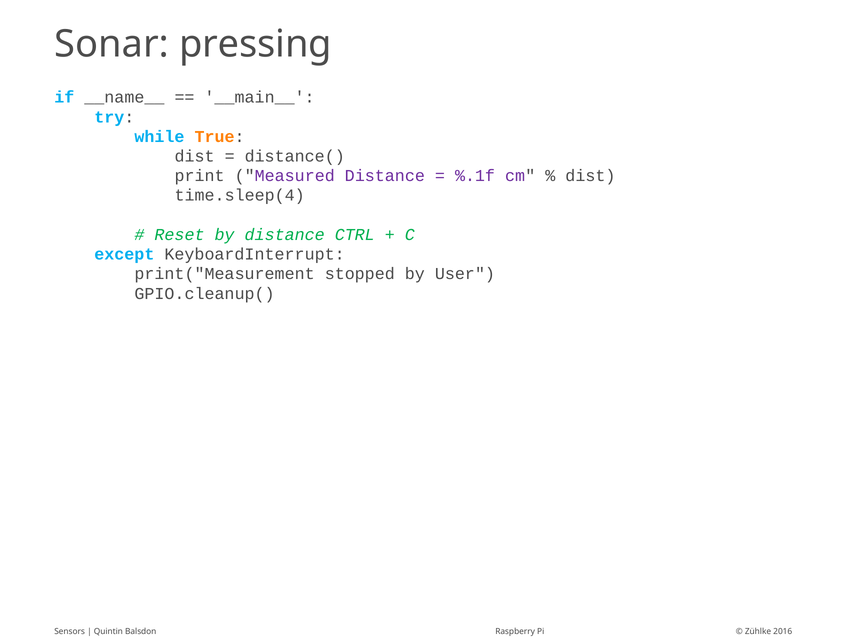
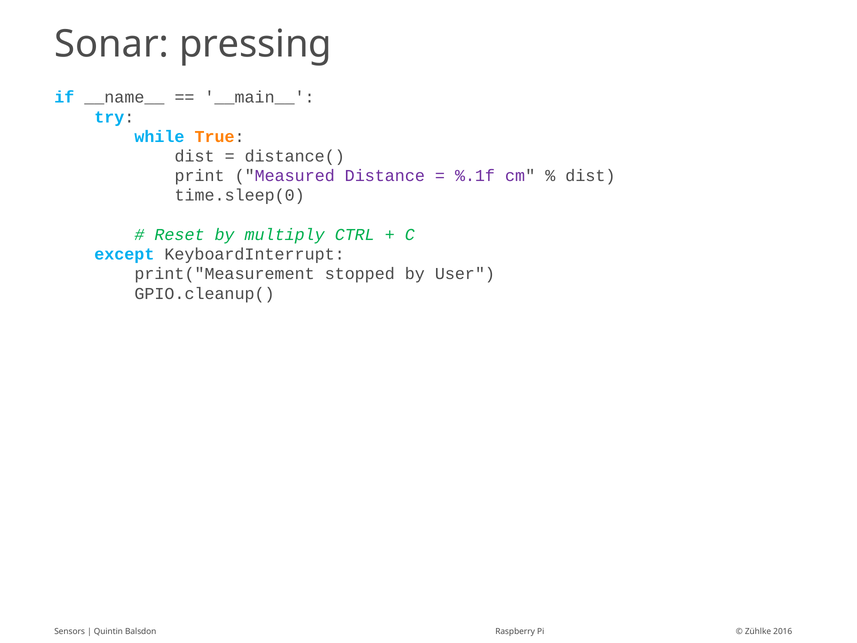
time.sleep(4: time.sleep(4 -> time.sleep(0 (240, 195)
by distance: distance -> multiply (285, 235)
